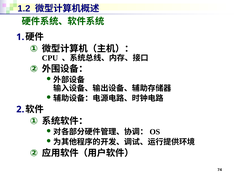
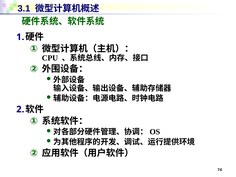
1.2: 1.2 -> 3.1 (24, 9)
